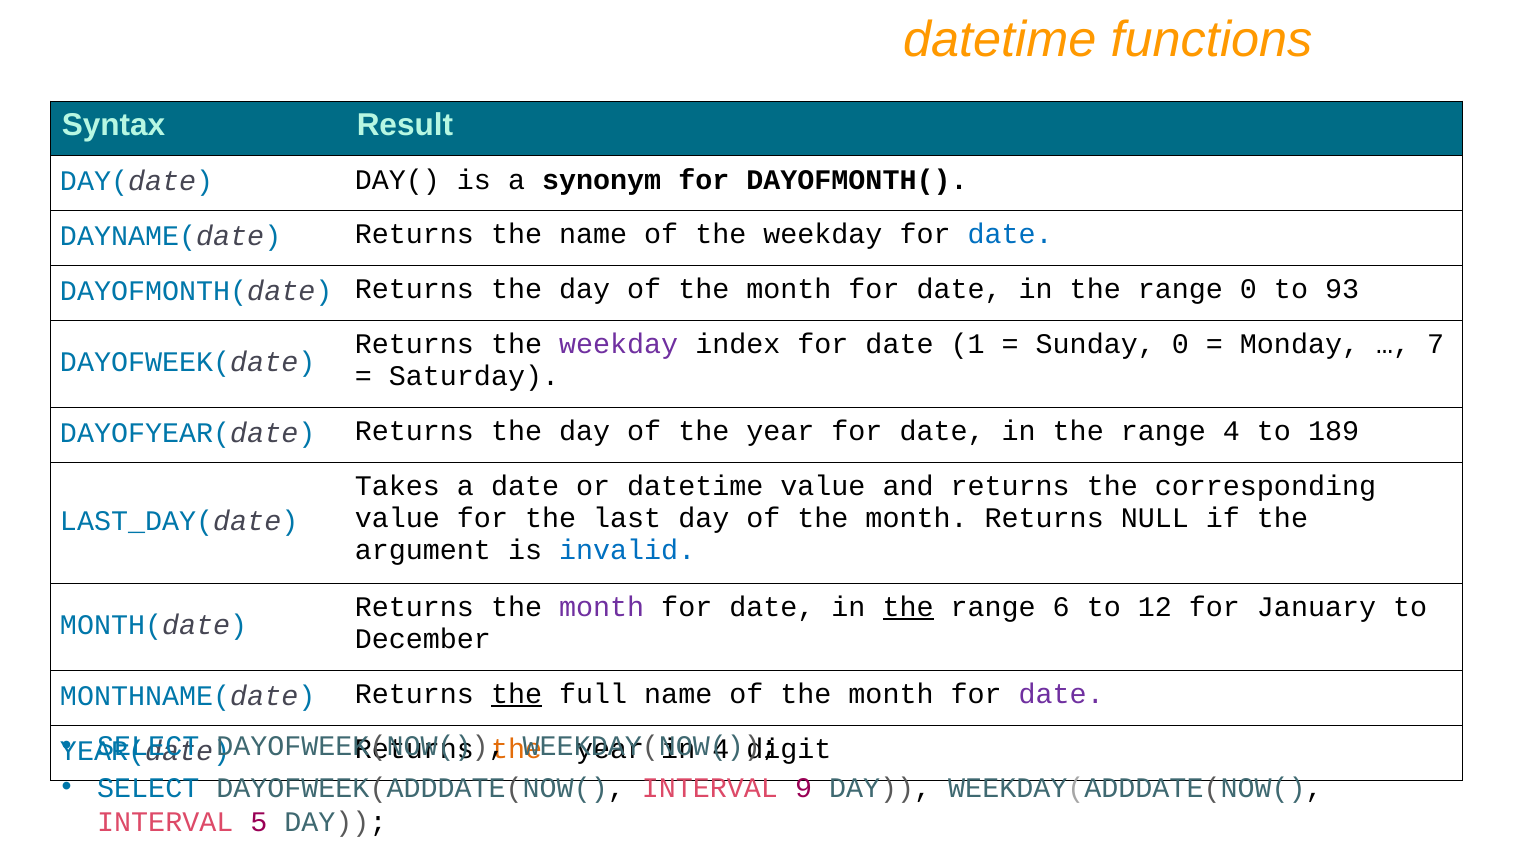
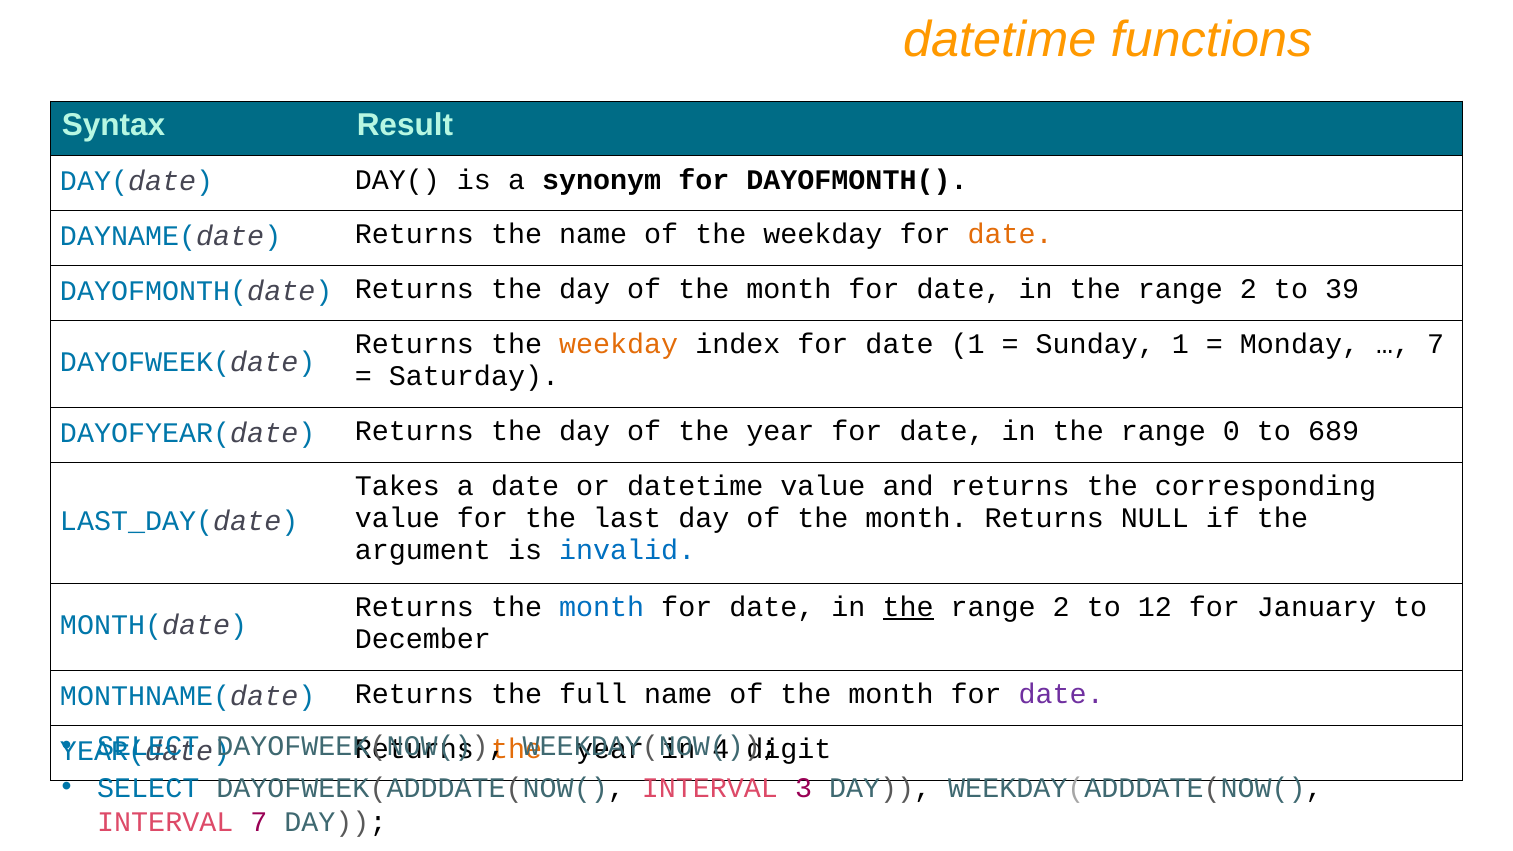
date colour: blue -> orange (1010, 235)
0: 0 -> 2 (1248, 289)
93: 93 -> 39 (1342, 289)
weekday colour: purple -> orange (619, 344)
Sunday 0: 0 -> 1 (1180, 344)
range 4: 4 -> 0 (1231, 431)
189: 189 -> 689 (1334, 431)
month colour: purple -> blue (602, 607)
6: 6 -> 2 (1061, 607)
the underline: present -> none (517, 694)
9: 9 -> 3 (804, 788)
INTERVAL 5: 5 -> 7 (259, 822)
